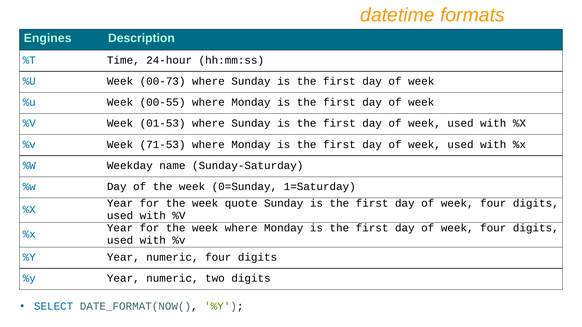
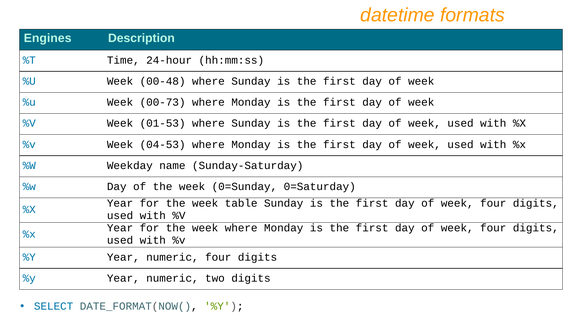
00-73: 00-73 -> 00-48 (163, 81)
00-55: 00-55 -> 00-73 (163, 102)
71-53: 71-53 -> 04-53 (163, 145)
1=Saturday: 1=Saturday -> 0=Saturday (320, 187)
quote: quote -> table (241, 204)
